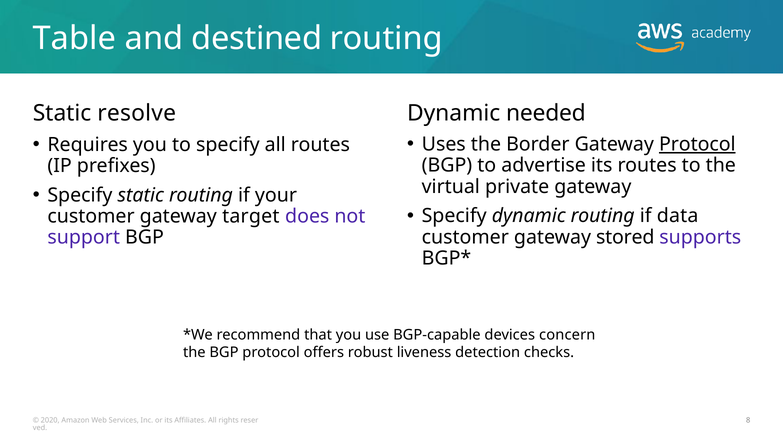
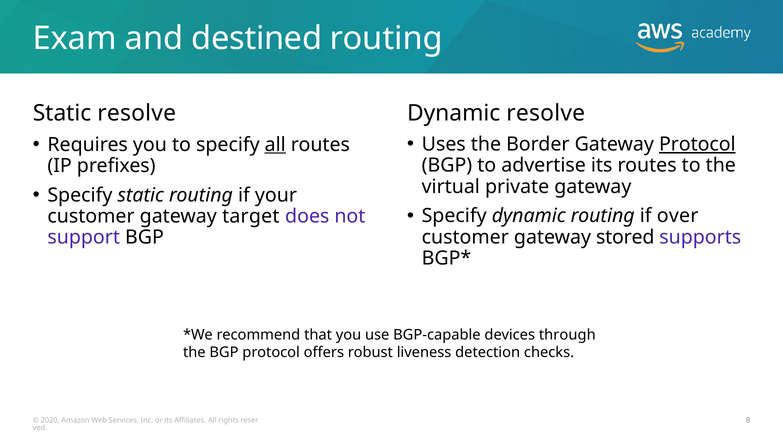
Table: Table -> Exam (75, 38)
Dynamic needed: needed -> resolve (546, 113)
all underline: none -> present (275, 144)
data: data -> over (678, 216)
concern: concern -> through (567, 334)
